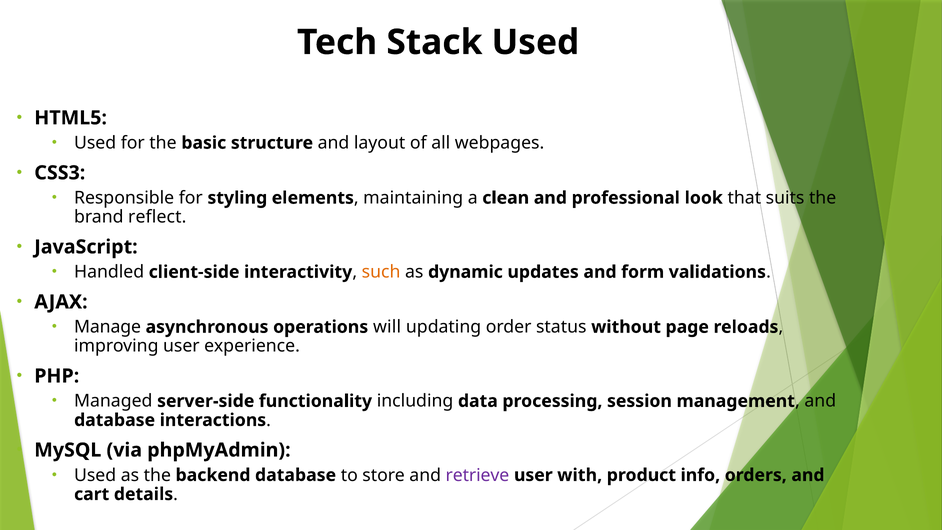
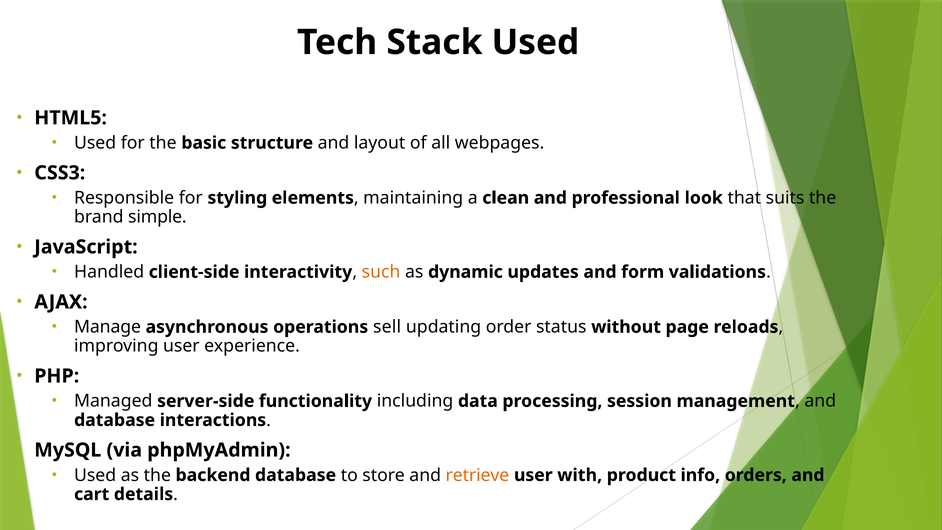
reflect: reflect -> simple (157, 217)
will: will -> sell (387, 327)
retrieve colour: purple -> orange (477, 475)
